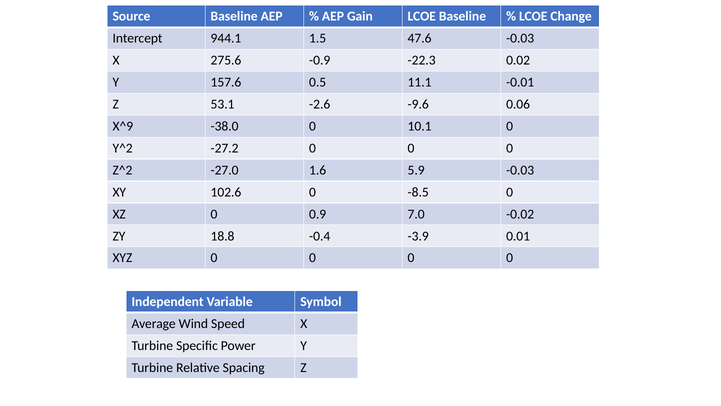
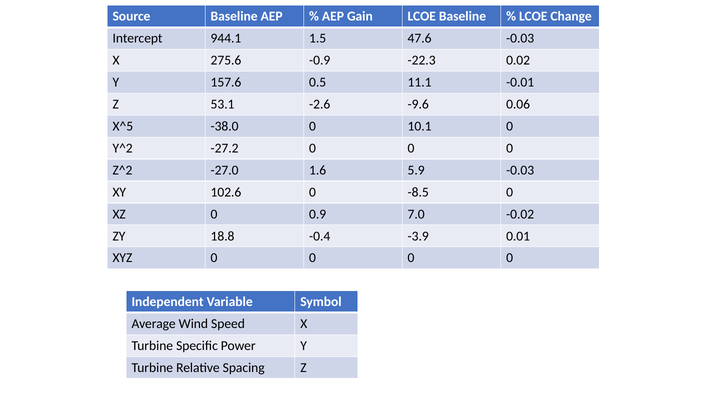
X^9: X^9 -> X^5 (123, 126)
